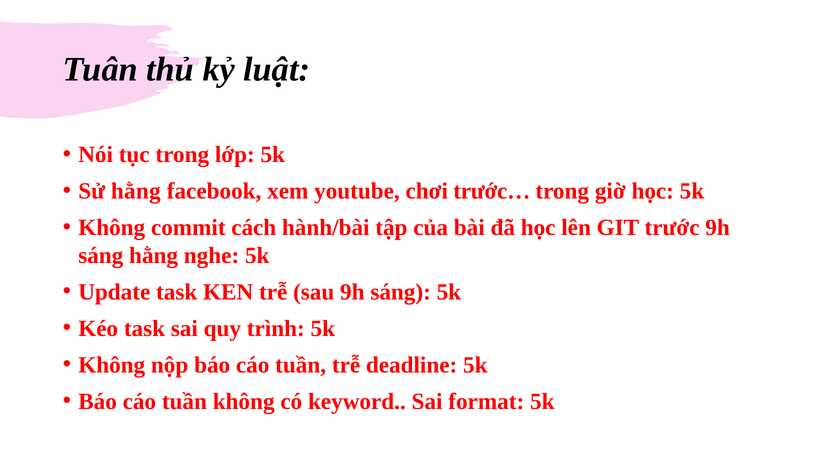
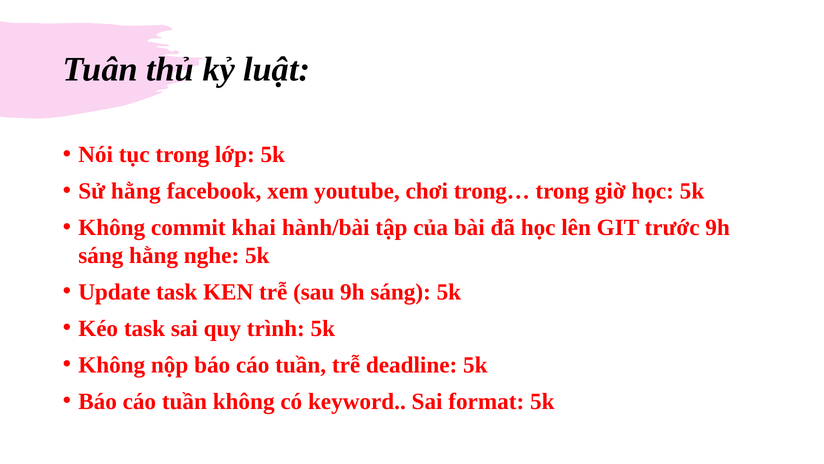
trước…: trước… -> trong… (492, 191)
cách: cách -> khai (254, 227)
